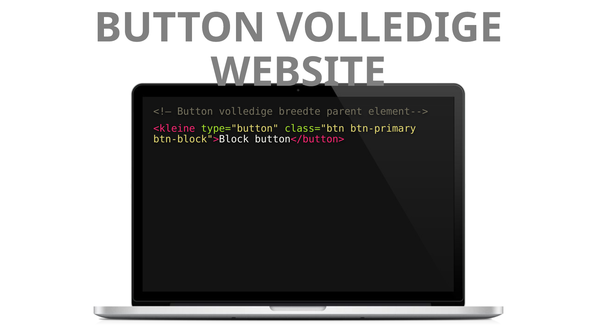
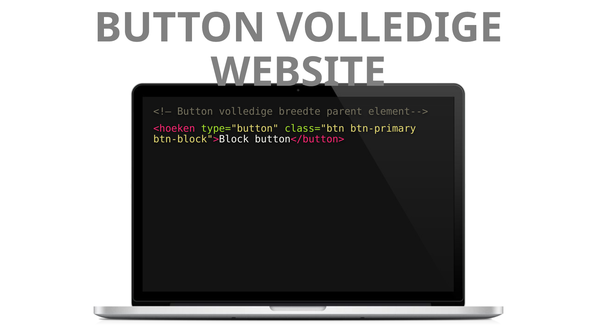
<kleine: <kleine -> <hoeken (174, 128)
